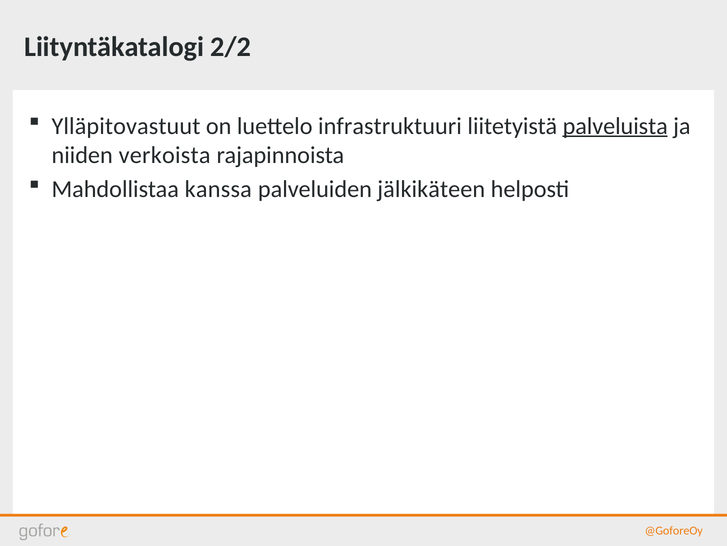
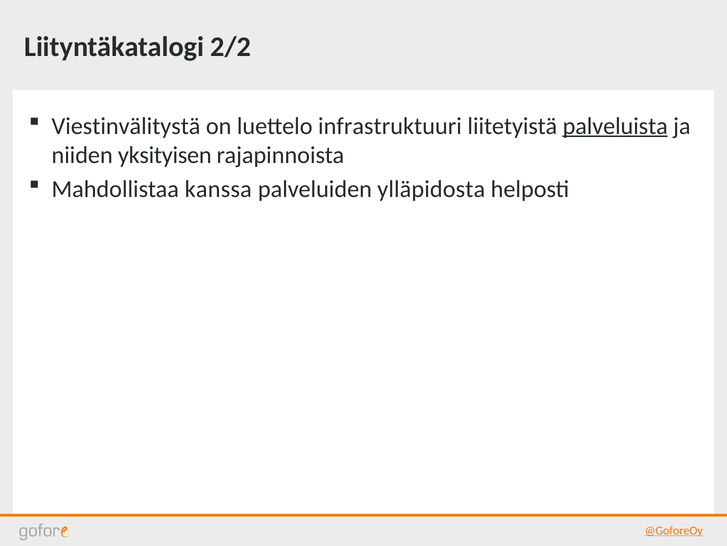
Ylläpitovastuut: Ylläpitovastuut -> Viestinvälitystä (126, 126)
verkoista: verkoista -> yksityisen (165, 155)
jälkikäteen: jälkikäteen -> ylläpidosta (431, 189)
@GoforeOy underline: none -> present (674, 530)
